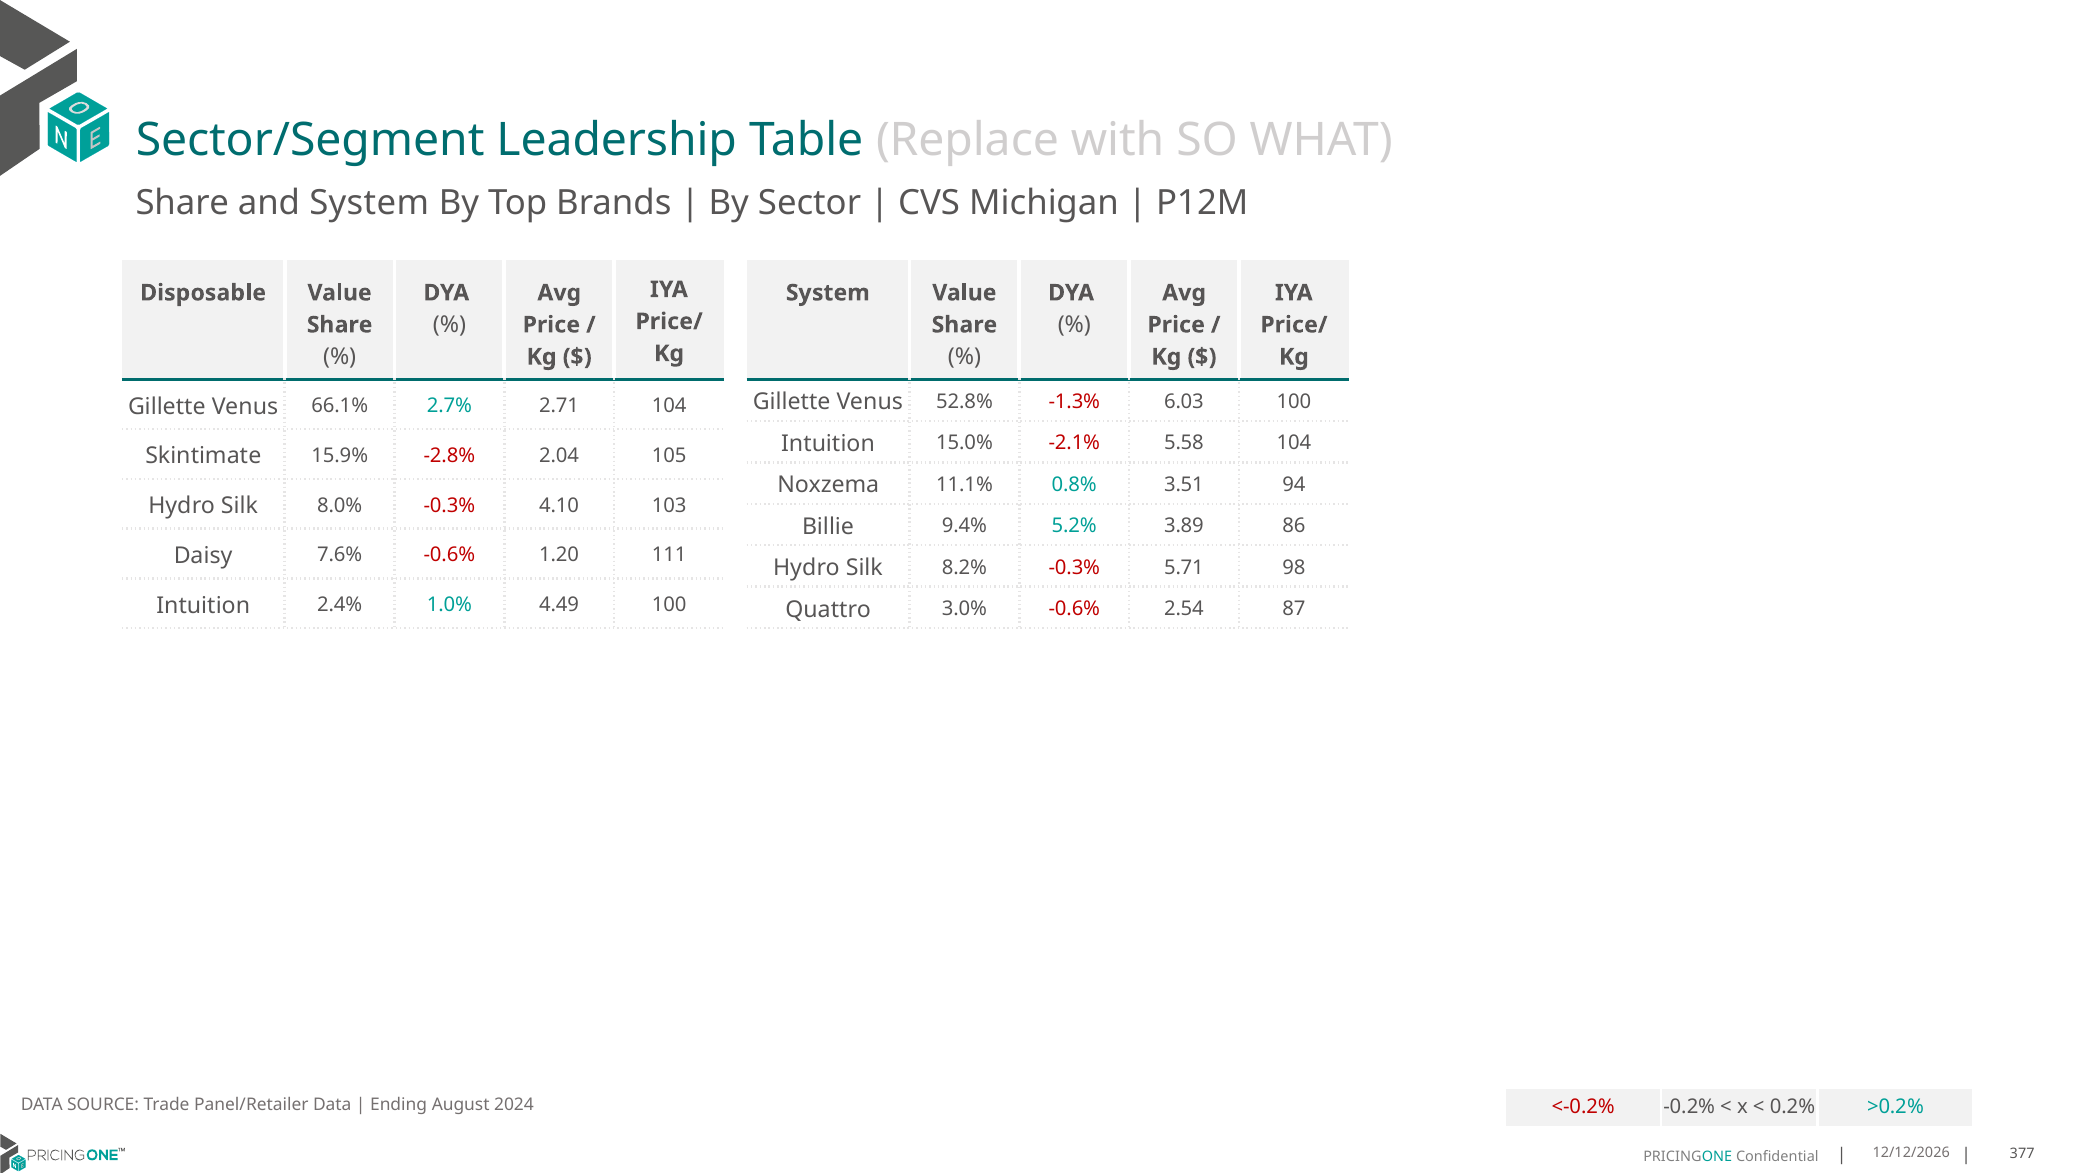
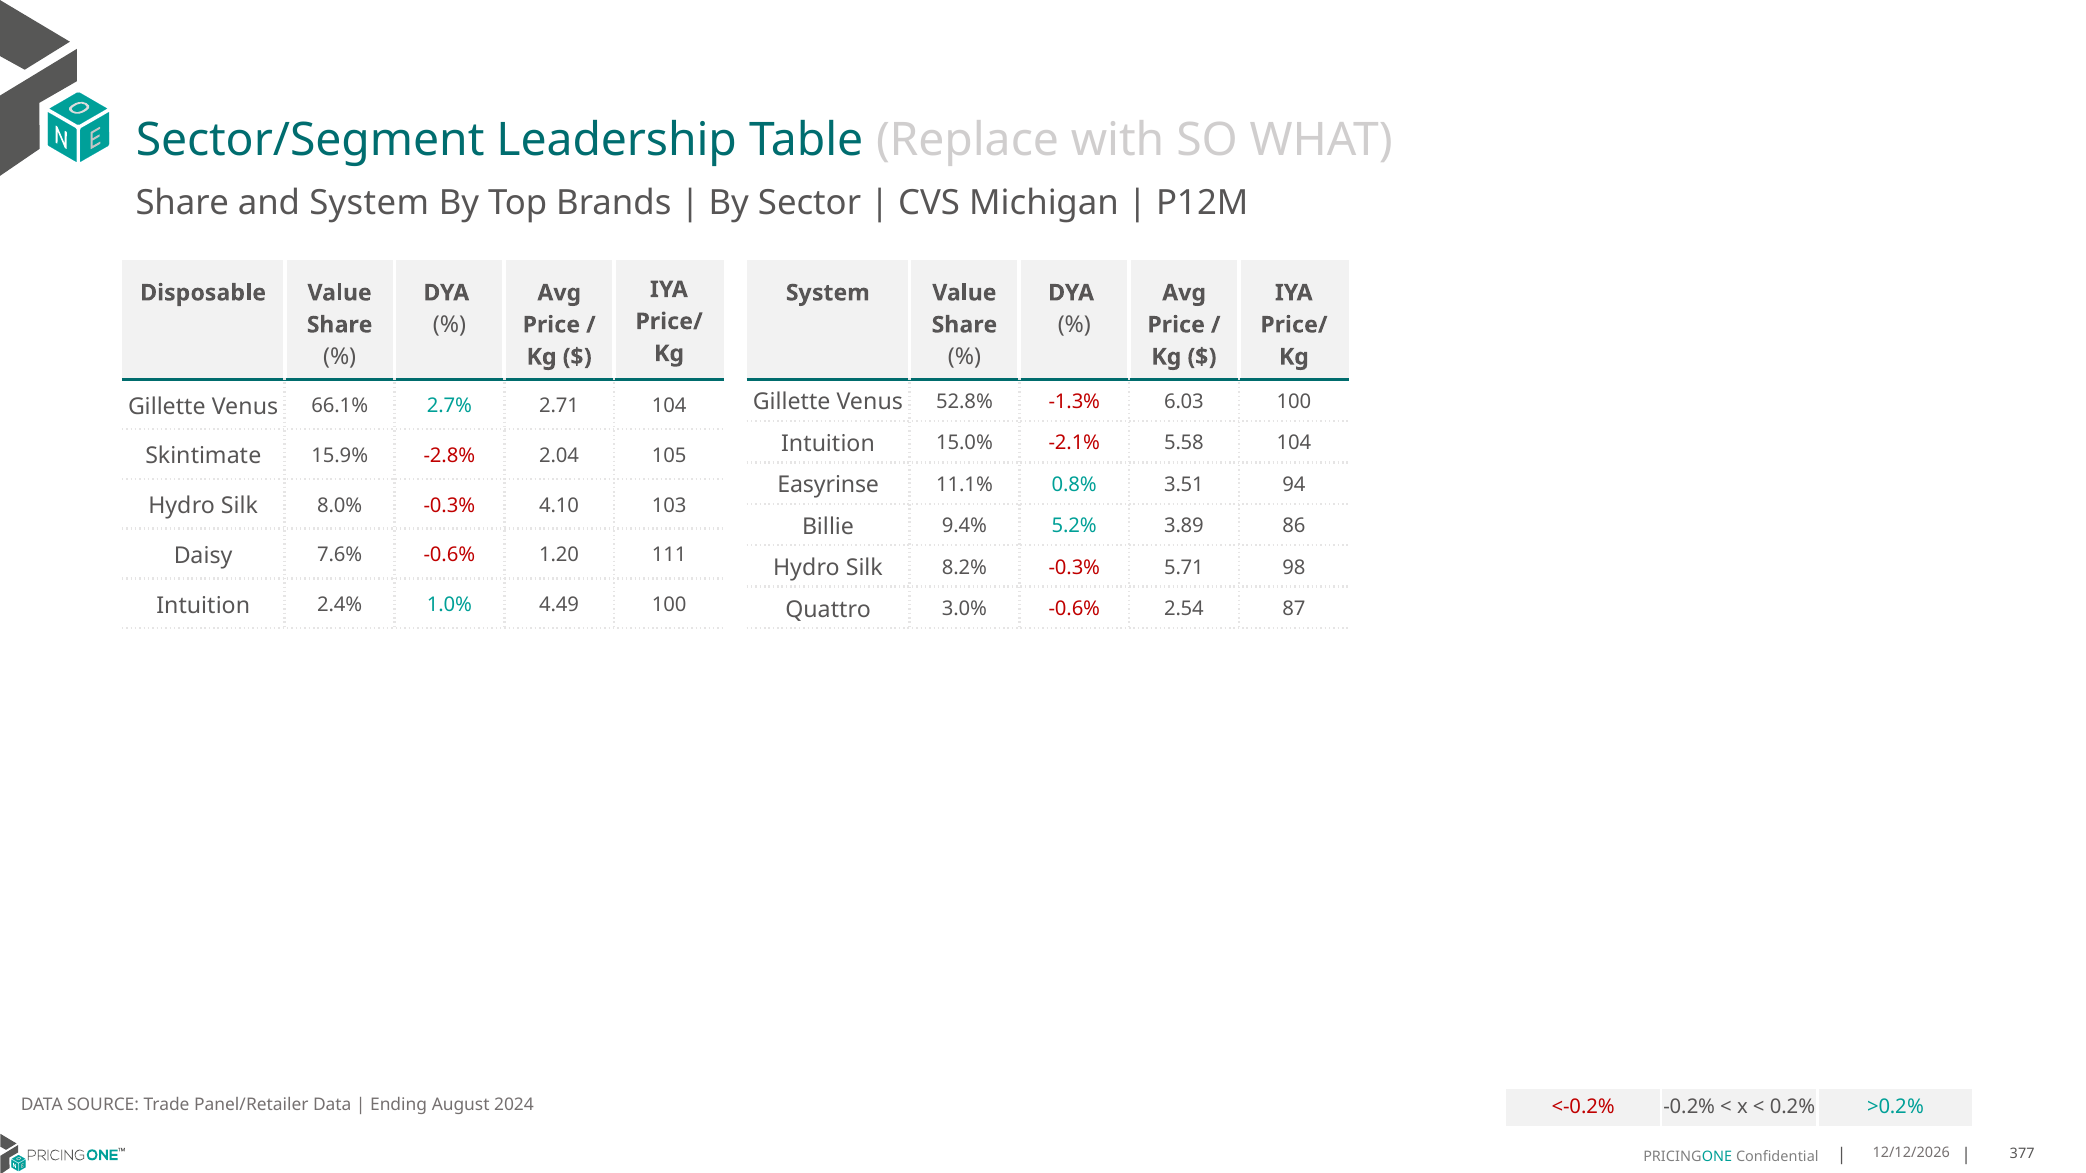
Noxzema: Noxzema -> Easyrinse (828, 485)
